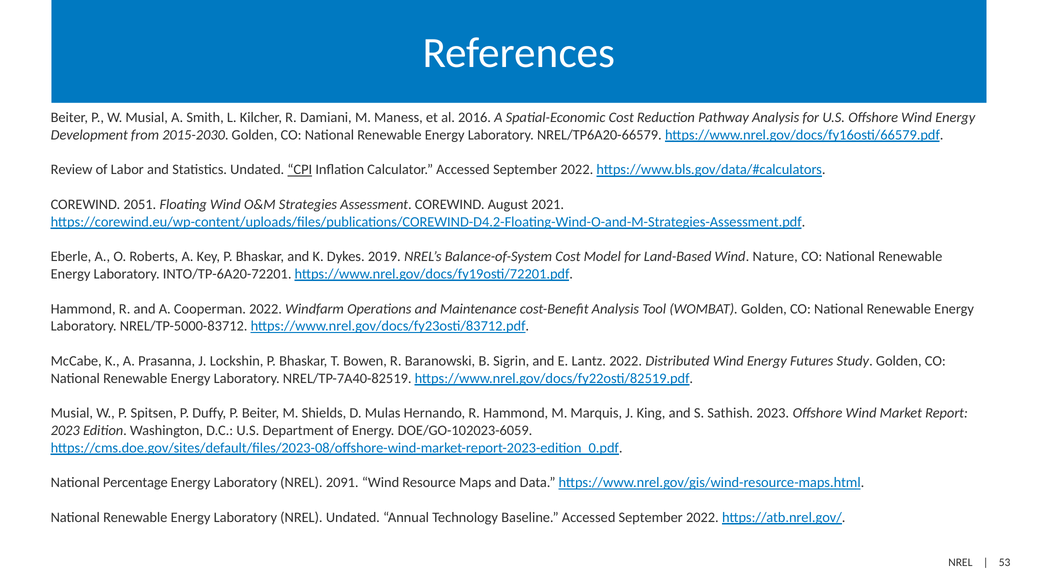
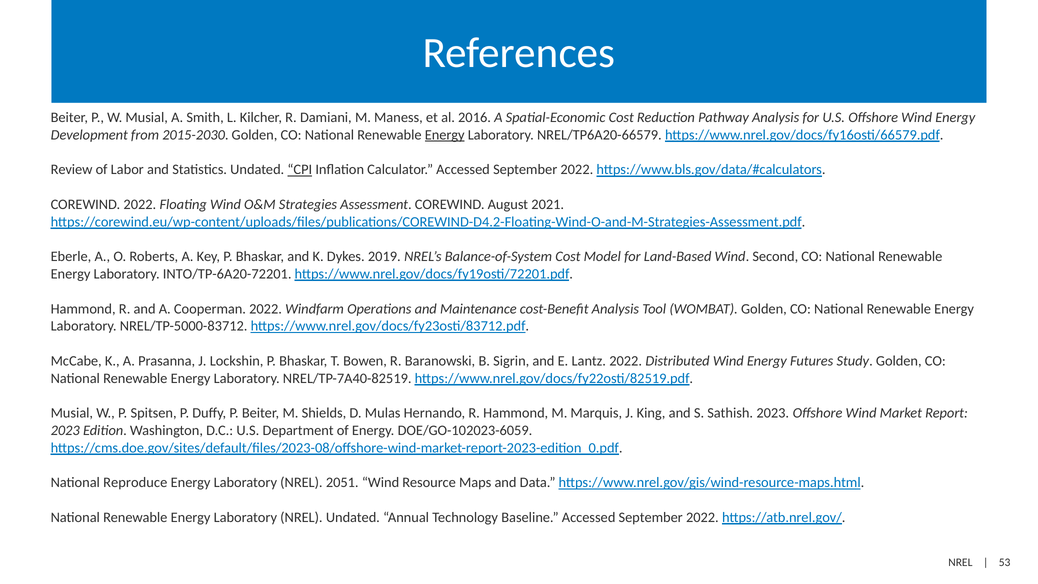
Energy underline: none -> present (445, 135)
COREWIND 2051: 2051 -> 2022 (140, 204)
Nature: Nature -> Second (775, 257)
Percentage: Percentage -> Reproduce (135, 483)
2091: 2091 -> 2051 (342, 483)
